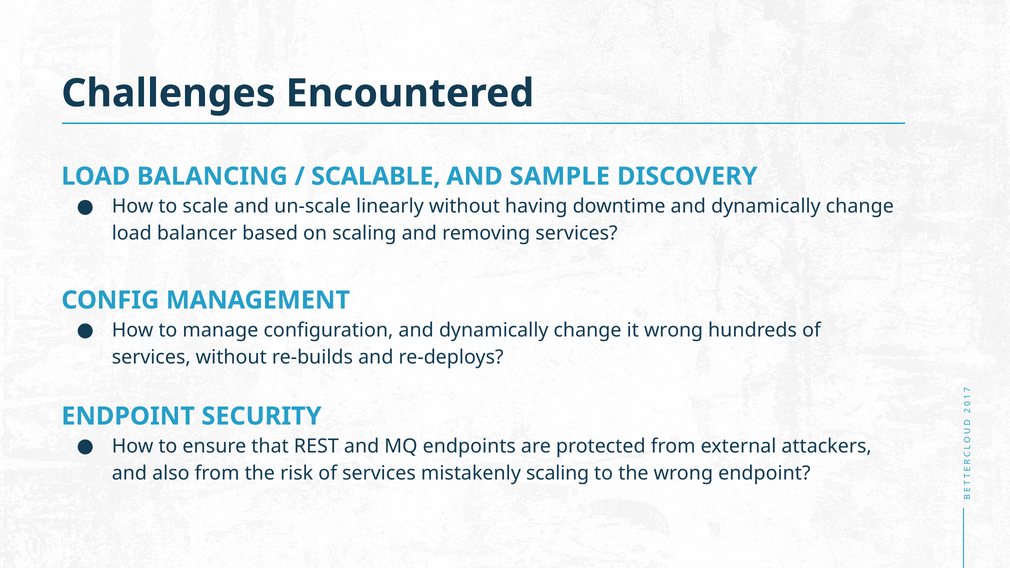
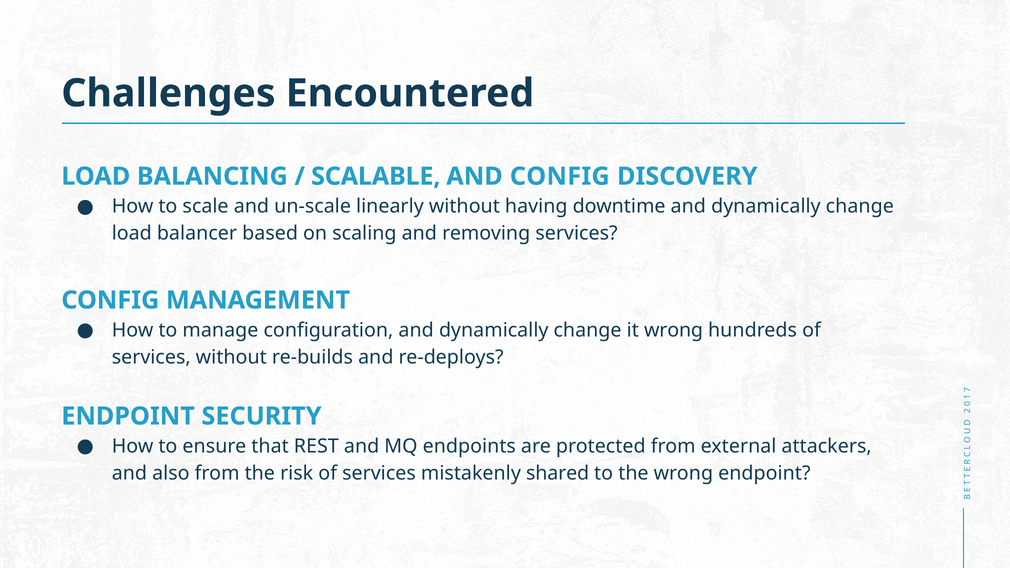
AND SAMPLE: SAMPLE -> CONFIG (560, 176)
mistakenly scaling: scaling -> shared (558, 473)
